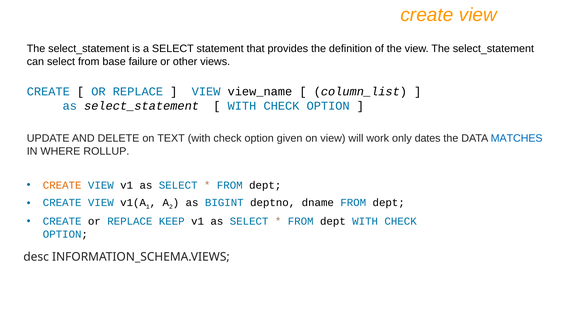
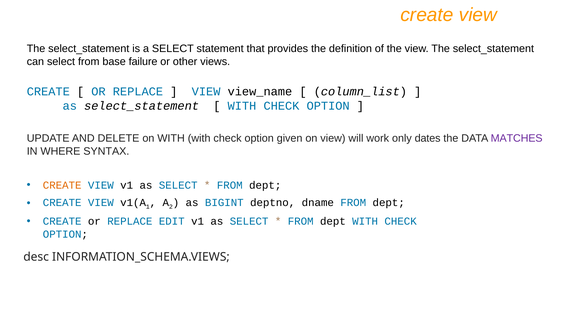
on TEXT: TEXT -> WITH (171, 138)
MATCHES colour: blue -> purple (517, 138)
ROLLUP: ROLLUP -> SYNTAX (106, 151)
KEEP: KEEP -> EDIT (172, 222)
